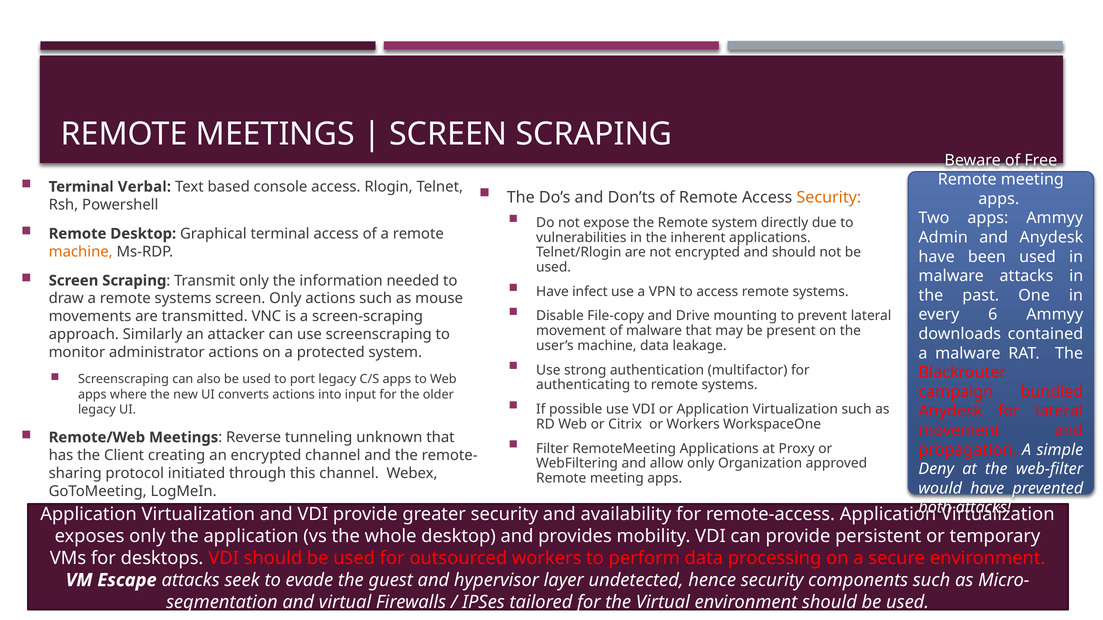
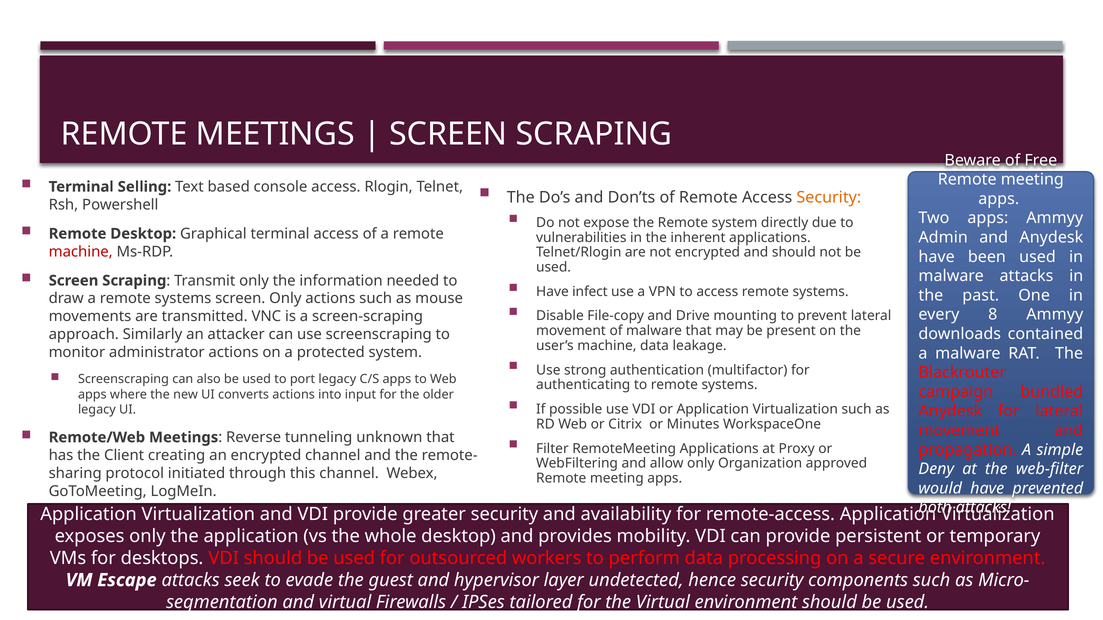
Verbal: Verbal -> Selling (144, 187)
machine colour: orange -> red (81, 252)
6: 6 -> 8 (993, 315)
or Workers: Workers -> Minutes (693, 424)
